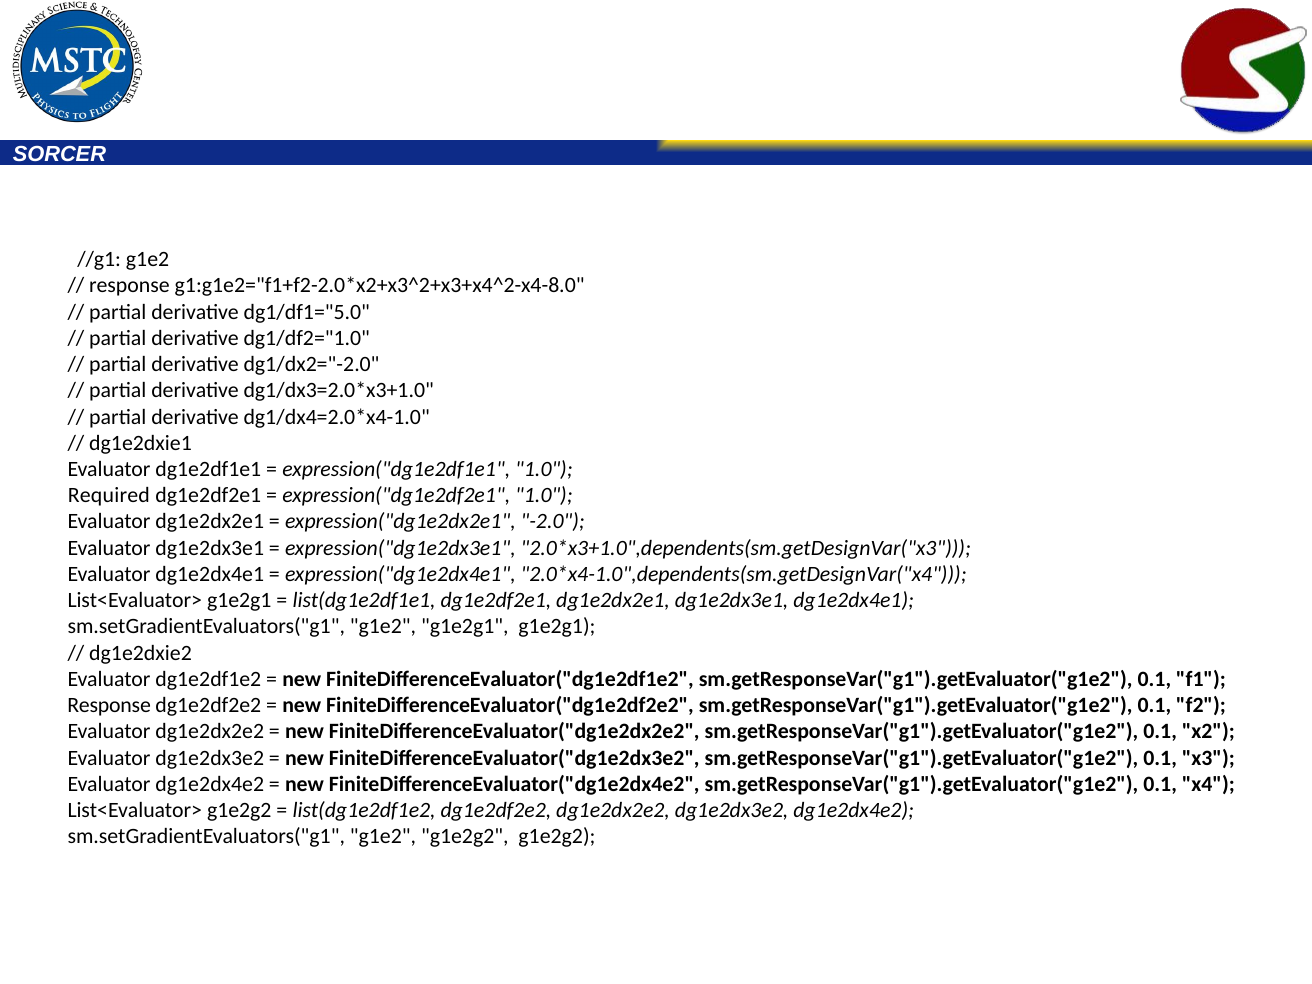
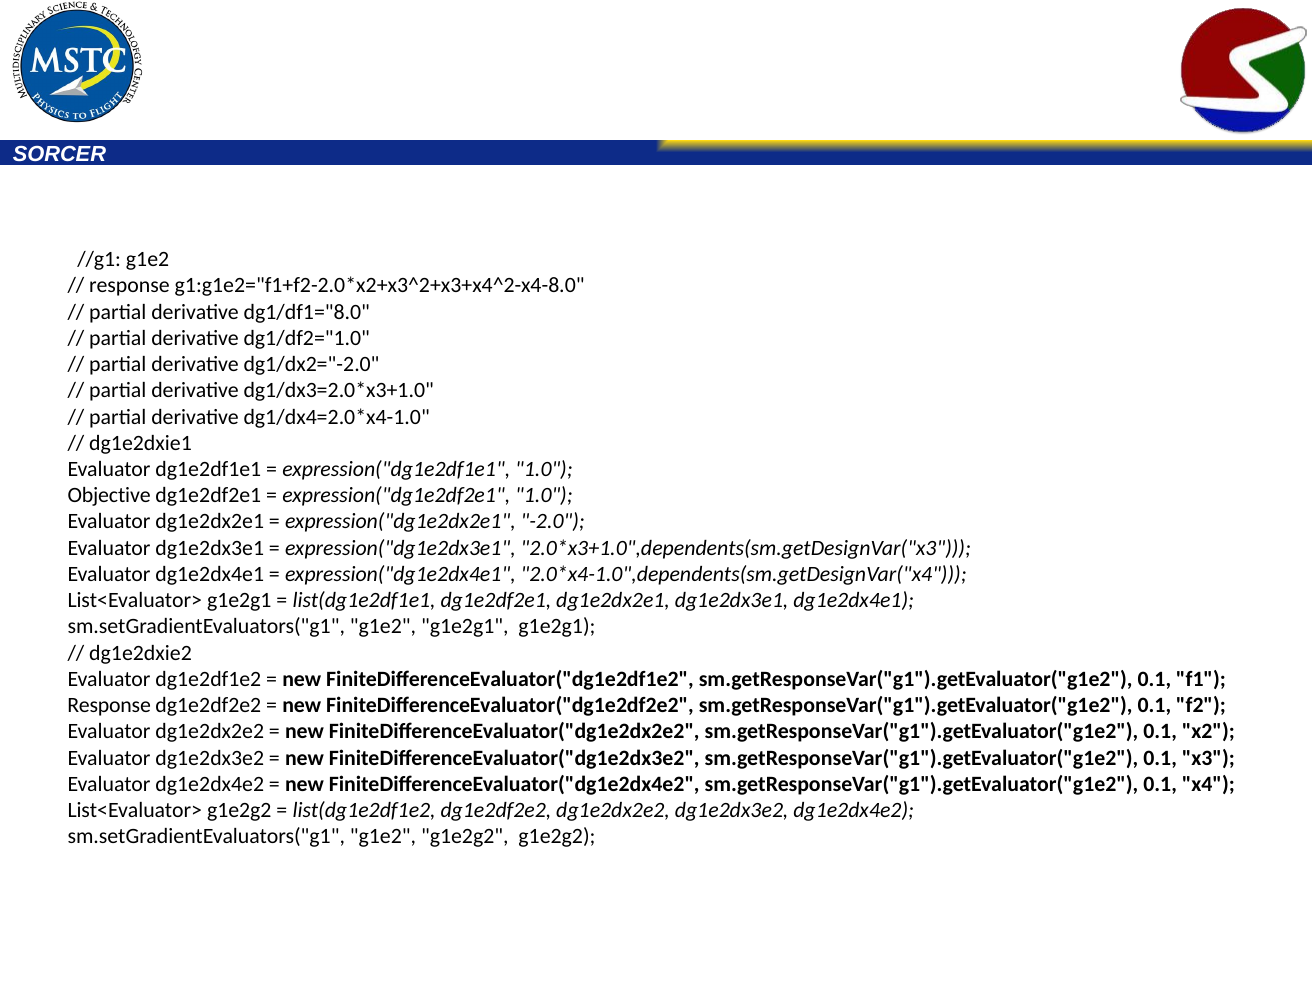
dg1/df1="5.0: dg1/df1="5.0 -> dg1/df1="8.0 (307, 312)
Required: Required -> Objective (109, 496)
